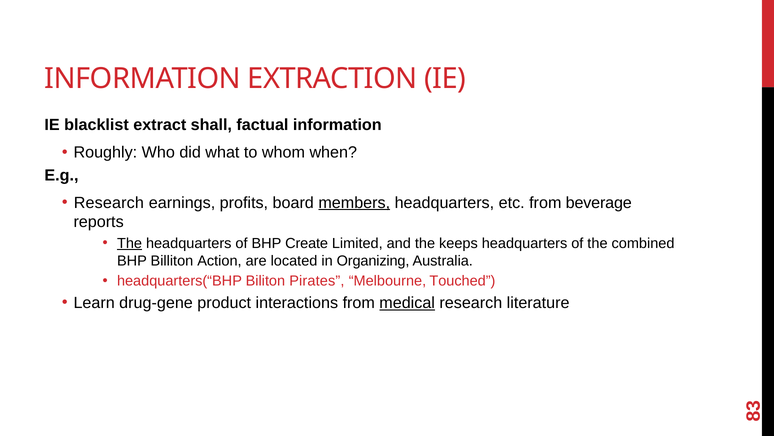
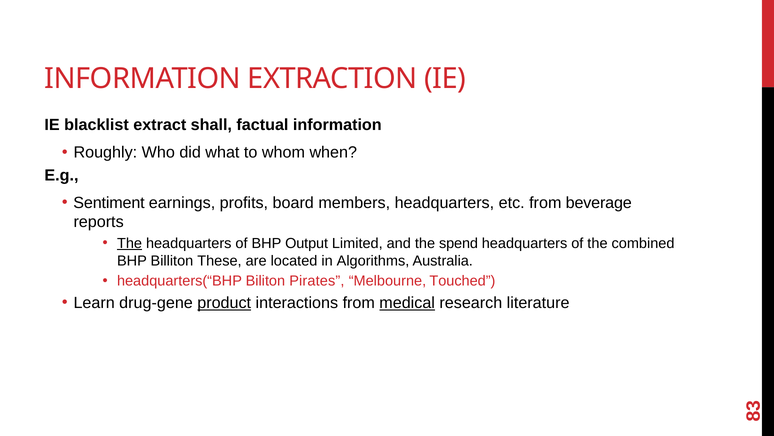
Research: Research -> Sentiment (109, 202)
members underline: present -> none (354, 202)
Create: Create -> Output (307, 243)
keeps: keeps -> spend (459, 243)
Action: Action -> These (219, 260)
Organizing: Organizing -> Algorithms (373, 260)
product underline: none -> present (224, 302)
